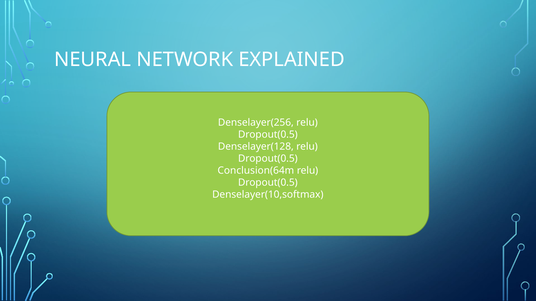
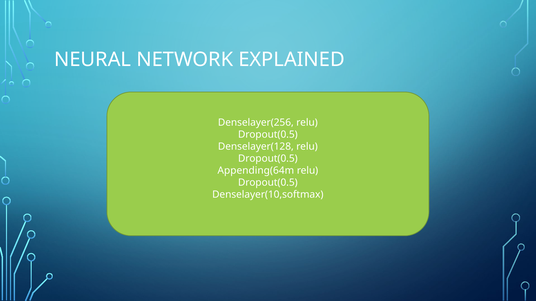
Conclusion(64m: Conclusion(64m -> Appending(64m (256, 171)
